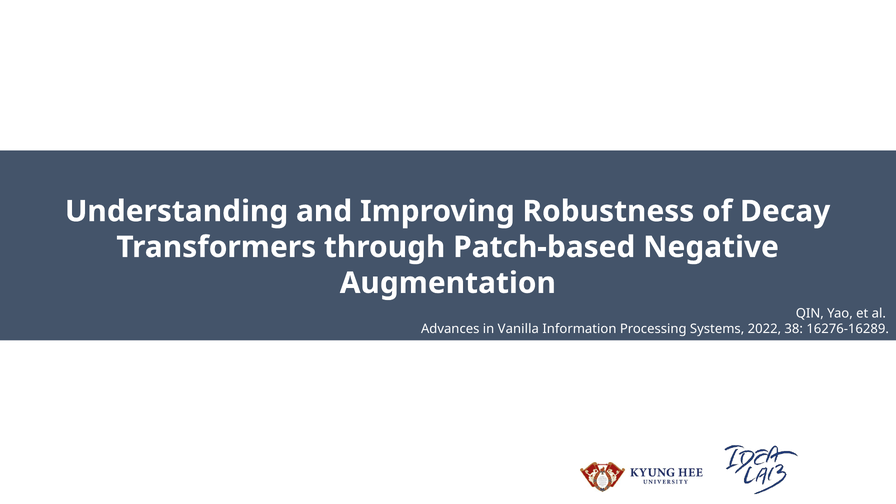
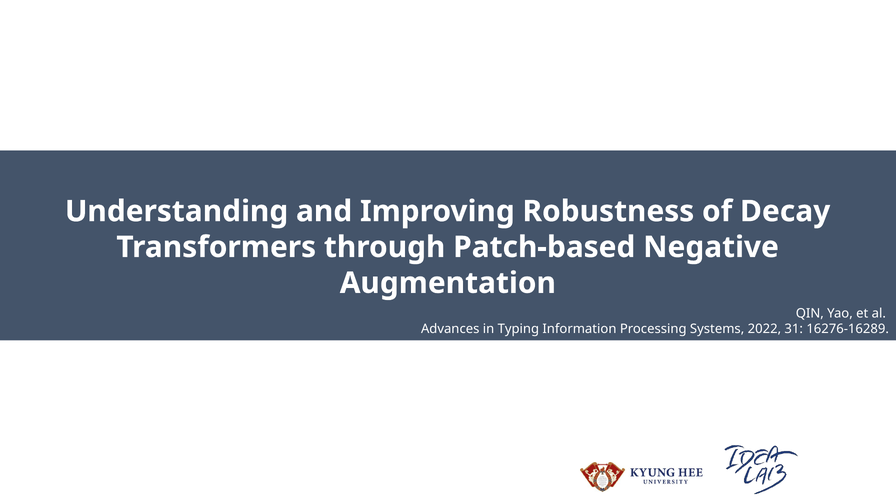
Vanilla: Vanilla -> Typing (518, 329)
38: 38 -> 31 (794, 329)
